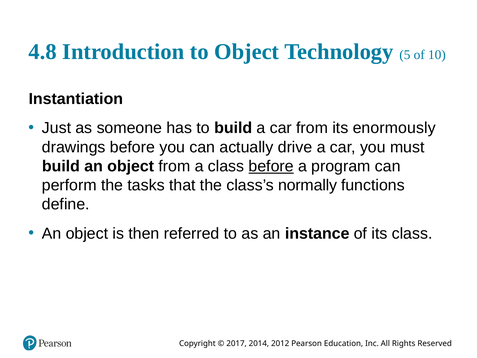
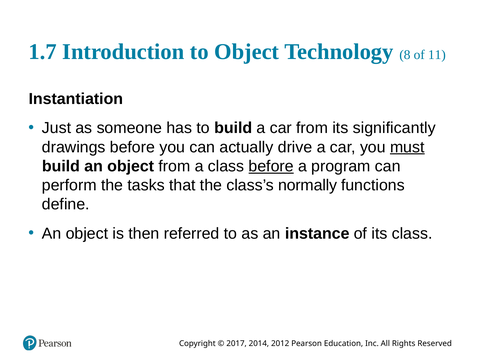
4.8: 4.8 -> 1.7 (43, 52)
5: 5 -> 8 (405, 55)
10: 10 -> 11 (437, 55)
enormously: enormously -> significantly (394, 128)
must underline: none -> present (407, 147)
